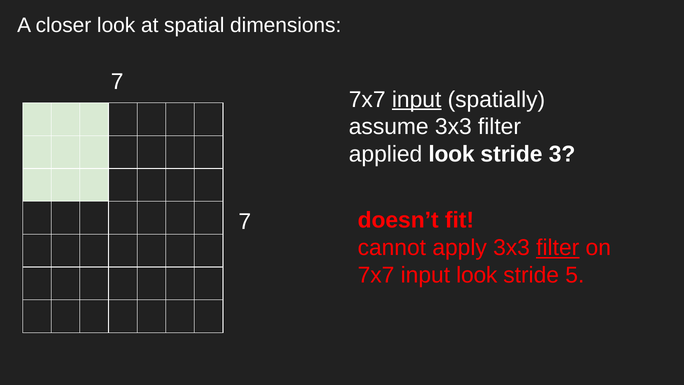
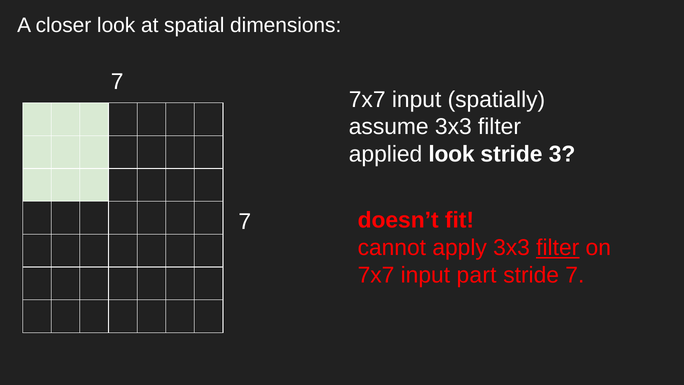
input underline: present -> none (417, 99)
input look: look -> part (477, 275)
stride 5: 5 -> 7 (575, 275)
